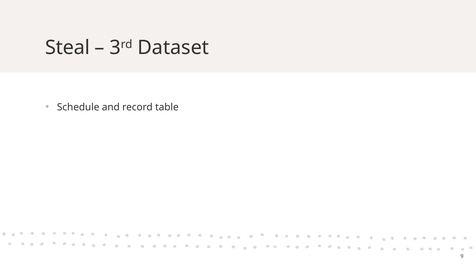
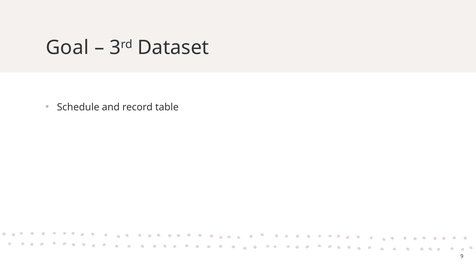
Steal: Steal -> Goal (67, 47)
